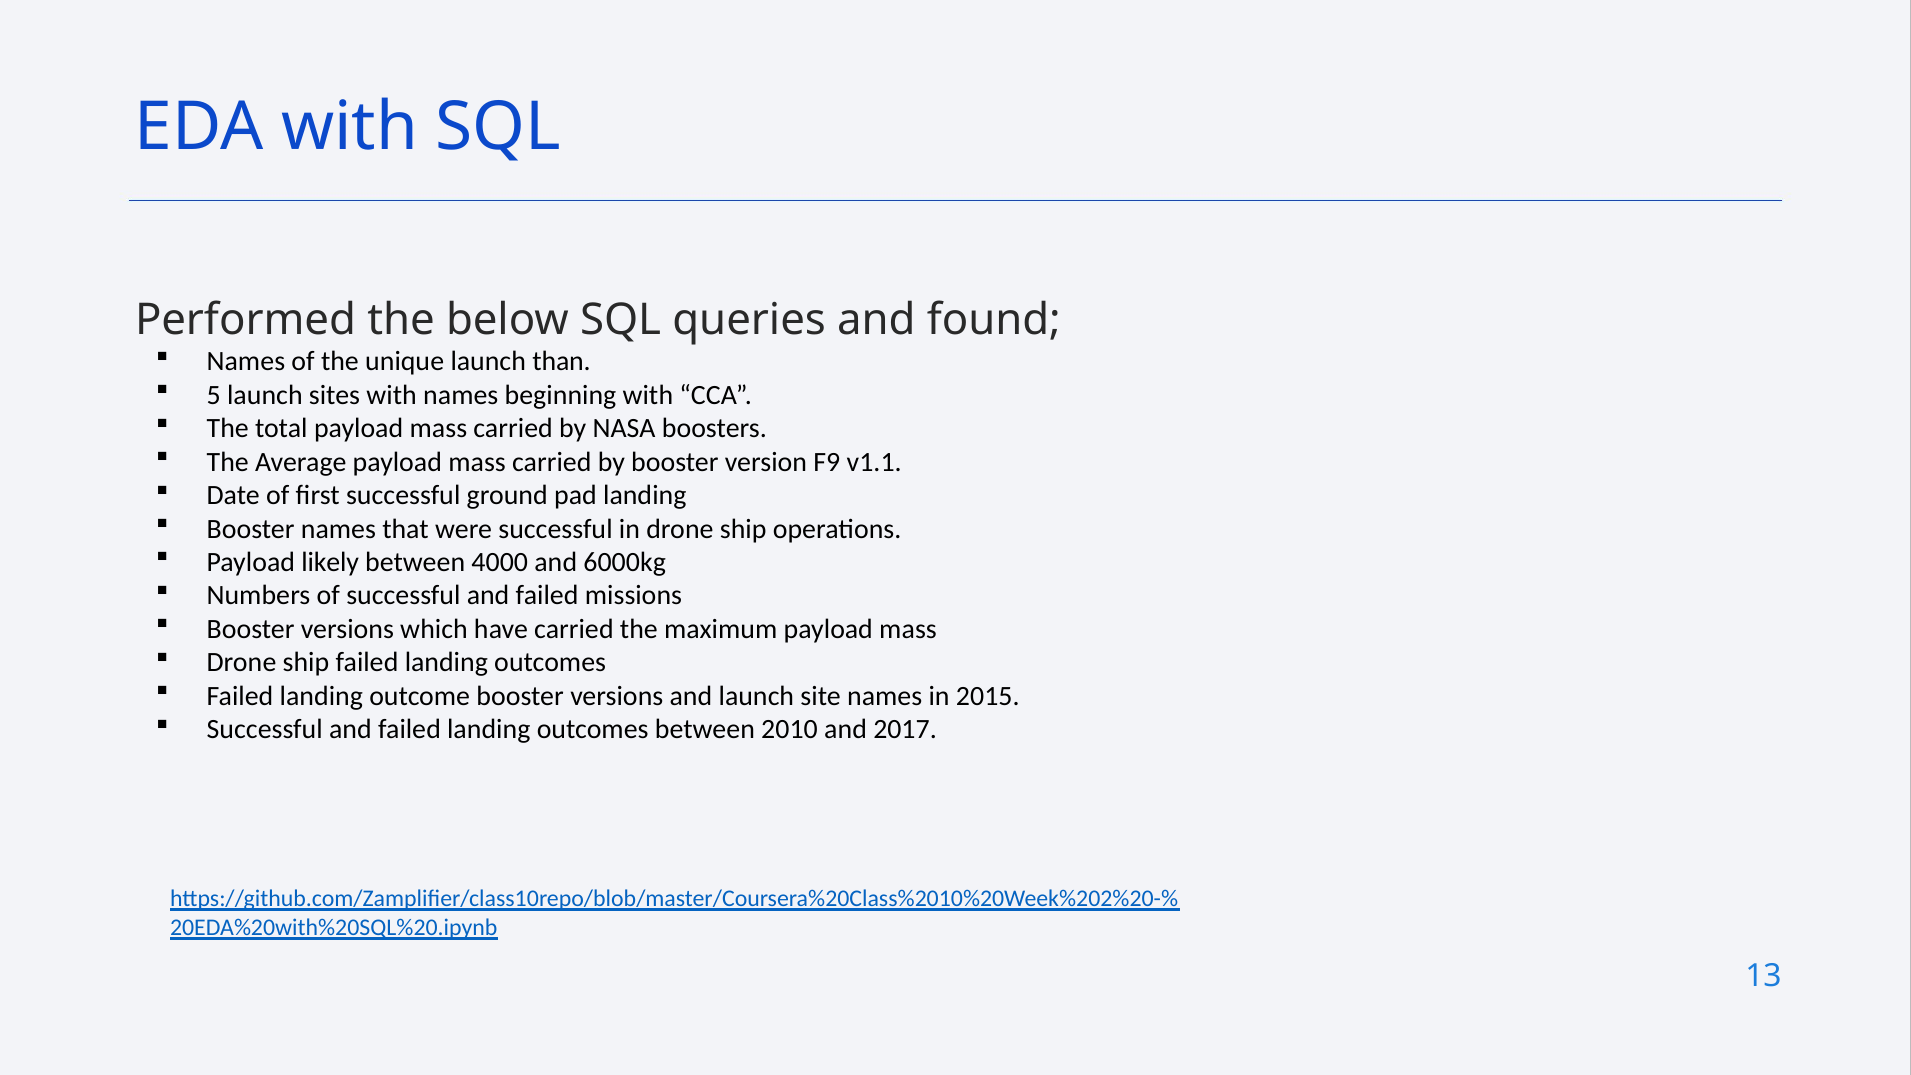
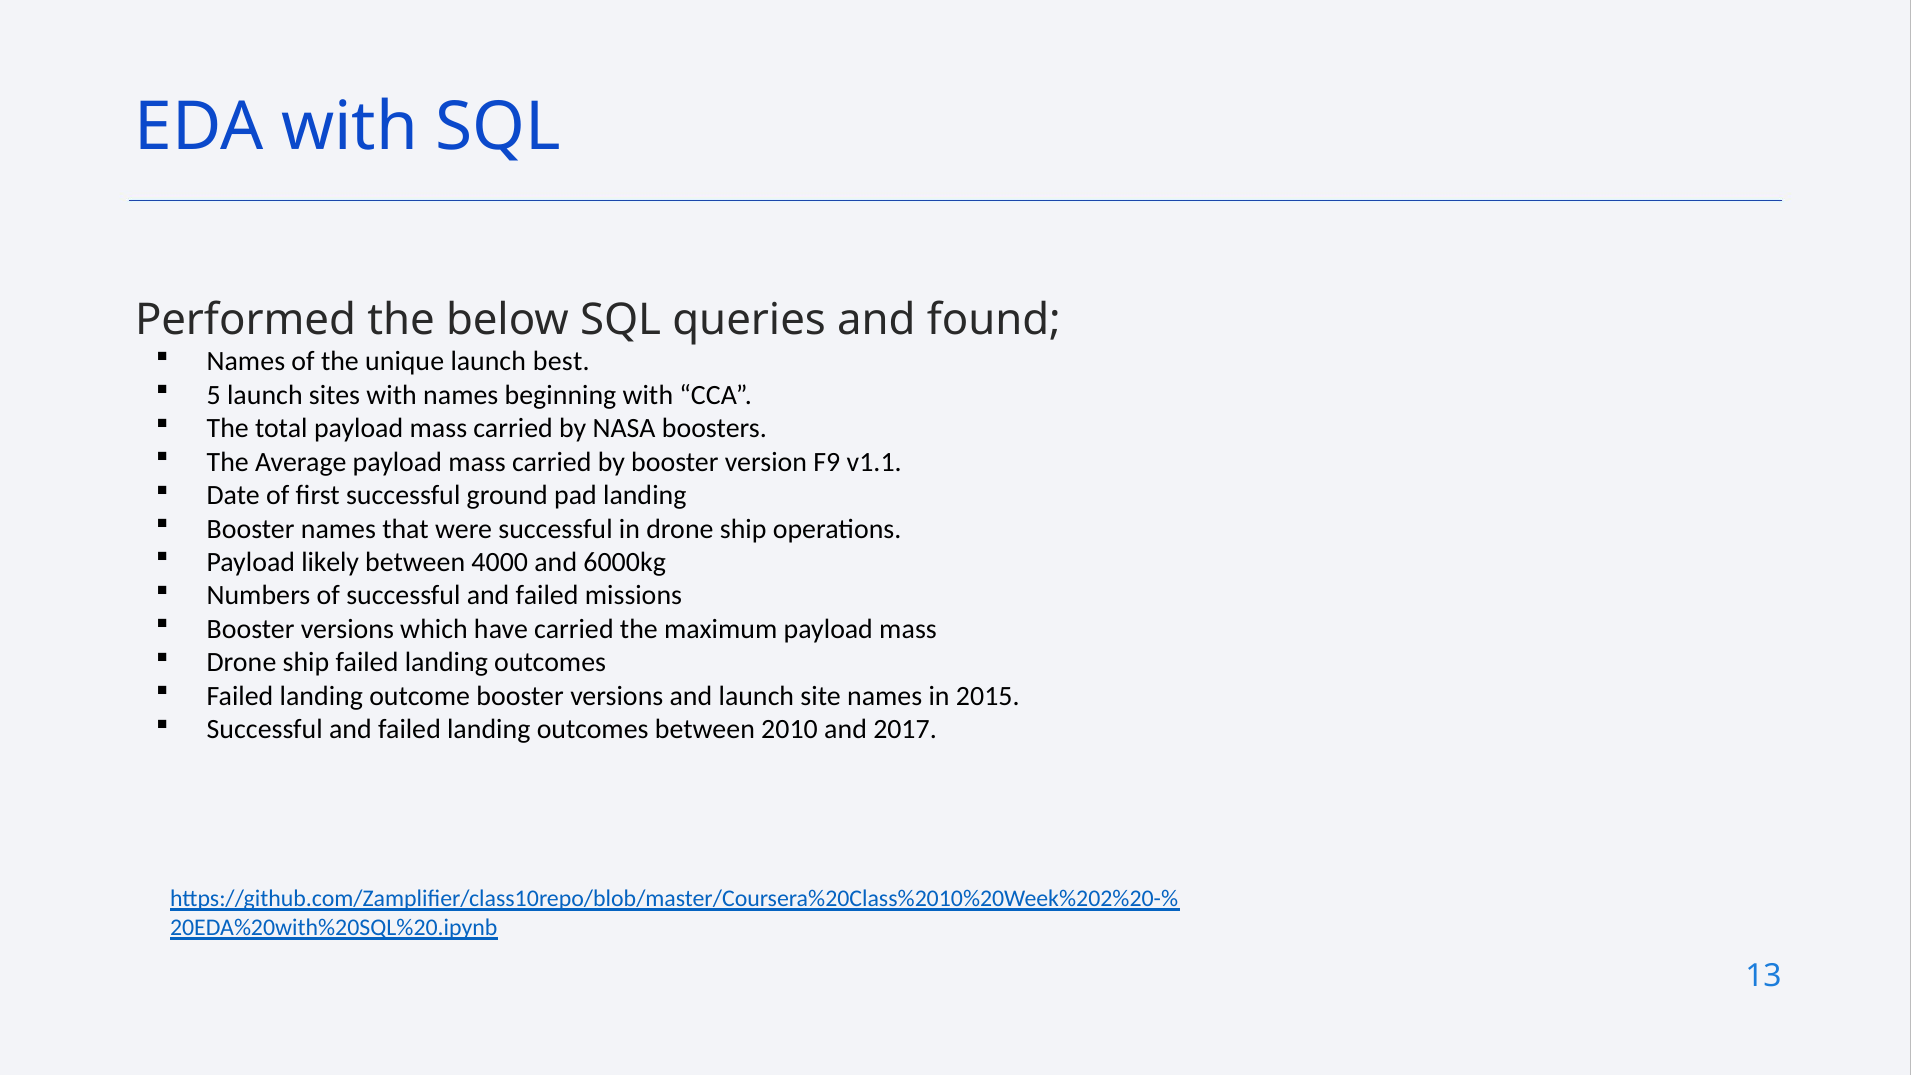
than: than -> best (561, 362)
